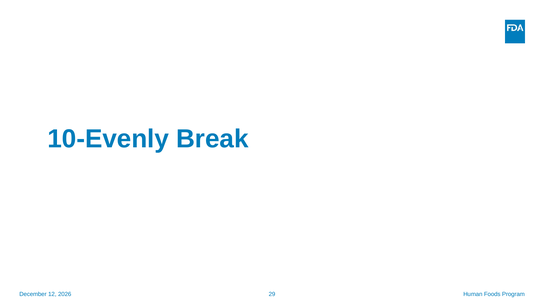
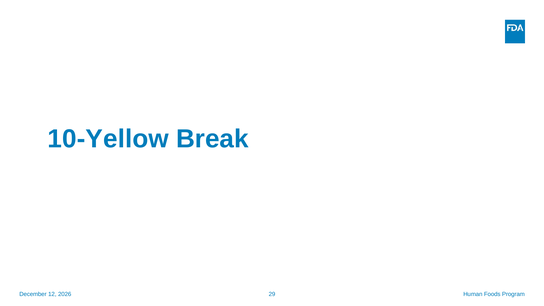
10-Evenly: 10-Evenly -> 10-Yellow (108, 139)
